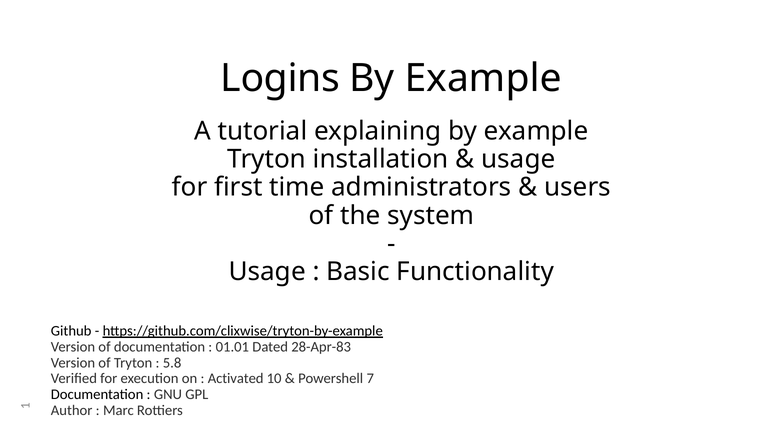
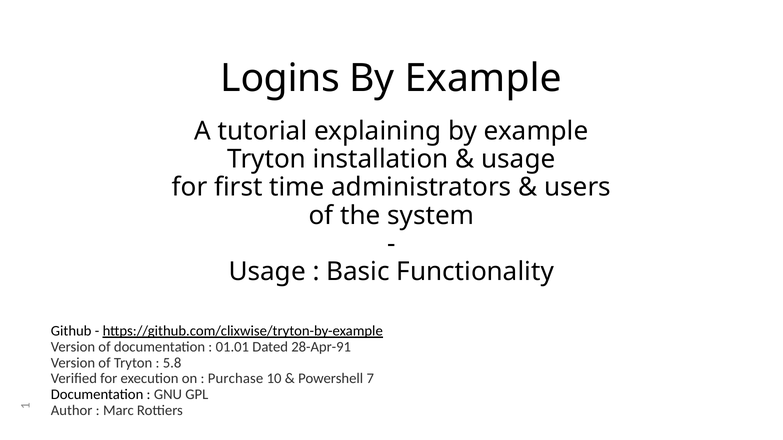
28-Apr-83: 28-Apr-83 -> 28-Apr-91 (321, 347)
Activated: Activated -> Purchase (236, 379)
